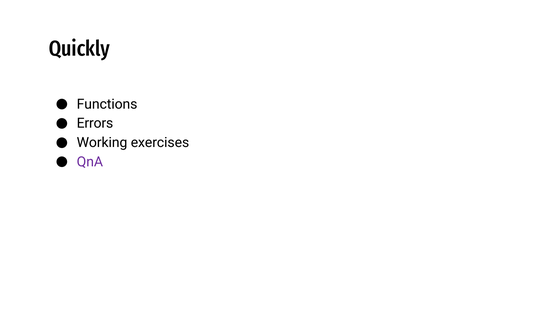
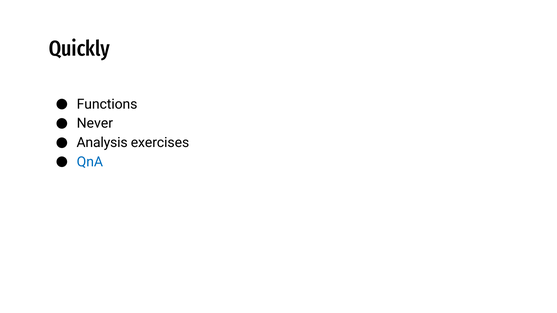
Errors: Errors -> Never (95, 124)
Working: Working -> Analysis (102, 143)
QnA colour: purple -> blue (90, 162)
